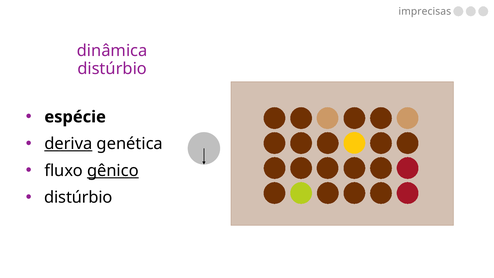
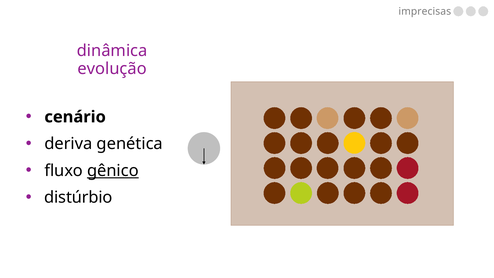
distúrbio: distúrbio -> evolução (112, 69)
espécie: espécie -> cenário (75, 117)
deriva underline: present -> none (68, 144)
